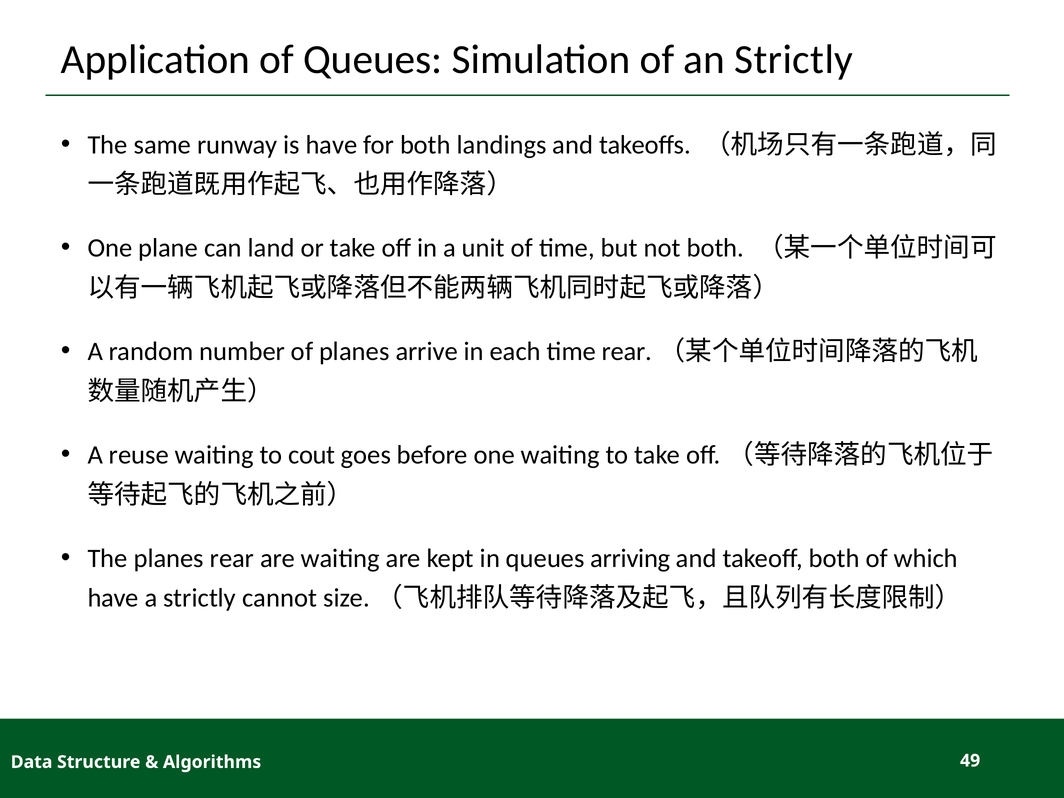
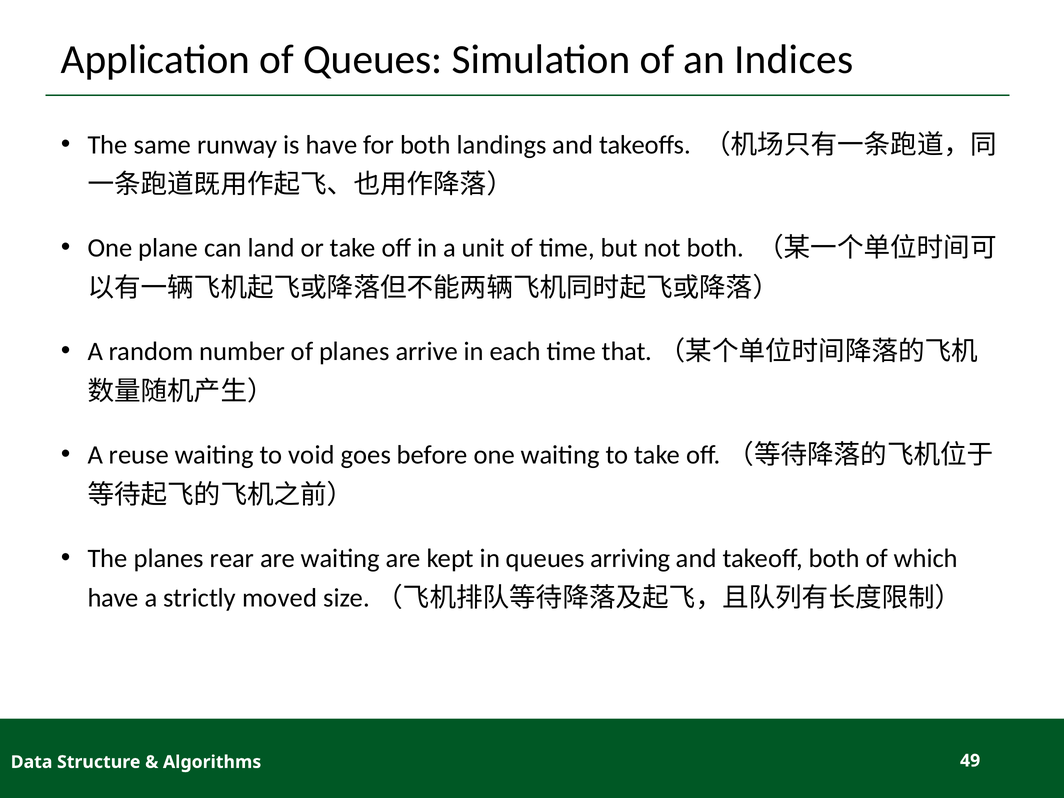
an Strictly: Strictly -> Indices (794, 60)
time rear: rear -> that (627, 352)
cout: cout -> void (312, 455)
cannot: cannot -> moved (280, 598)
